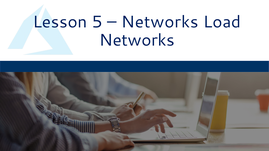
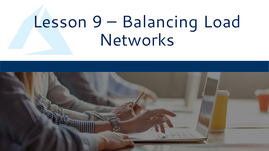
5: 5 -> 9 (97, 22)
Networks: Networks -> Balancing (160, 22)
